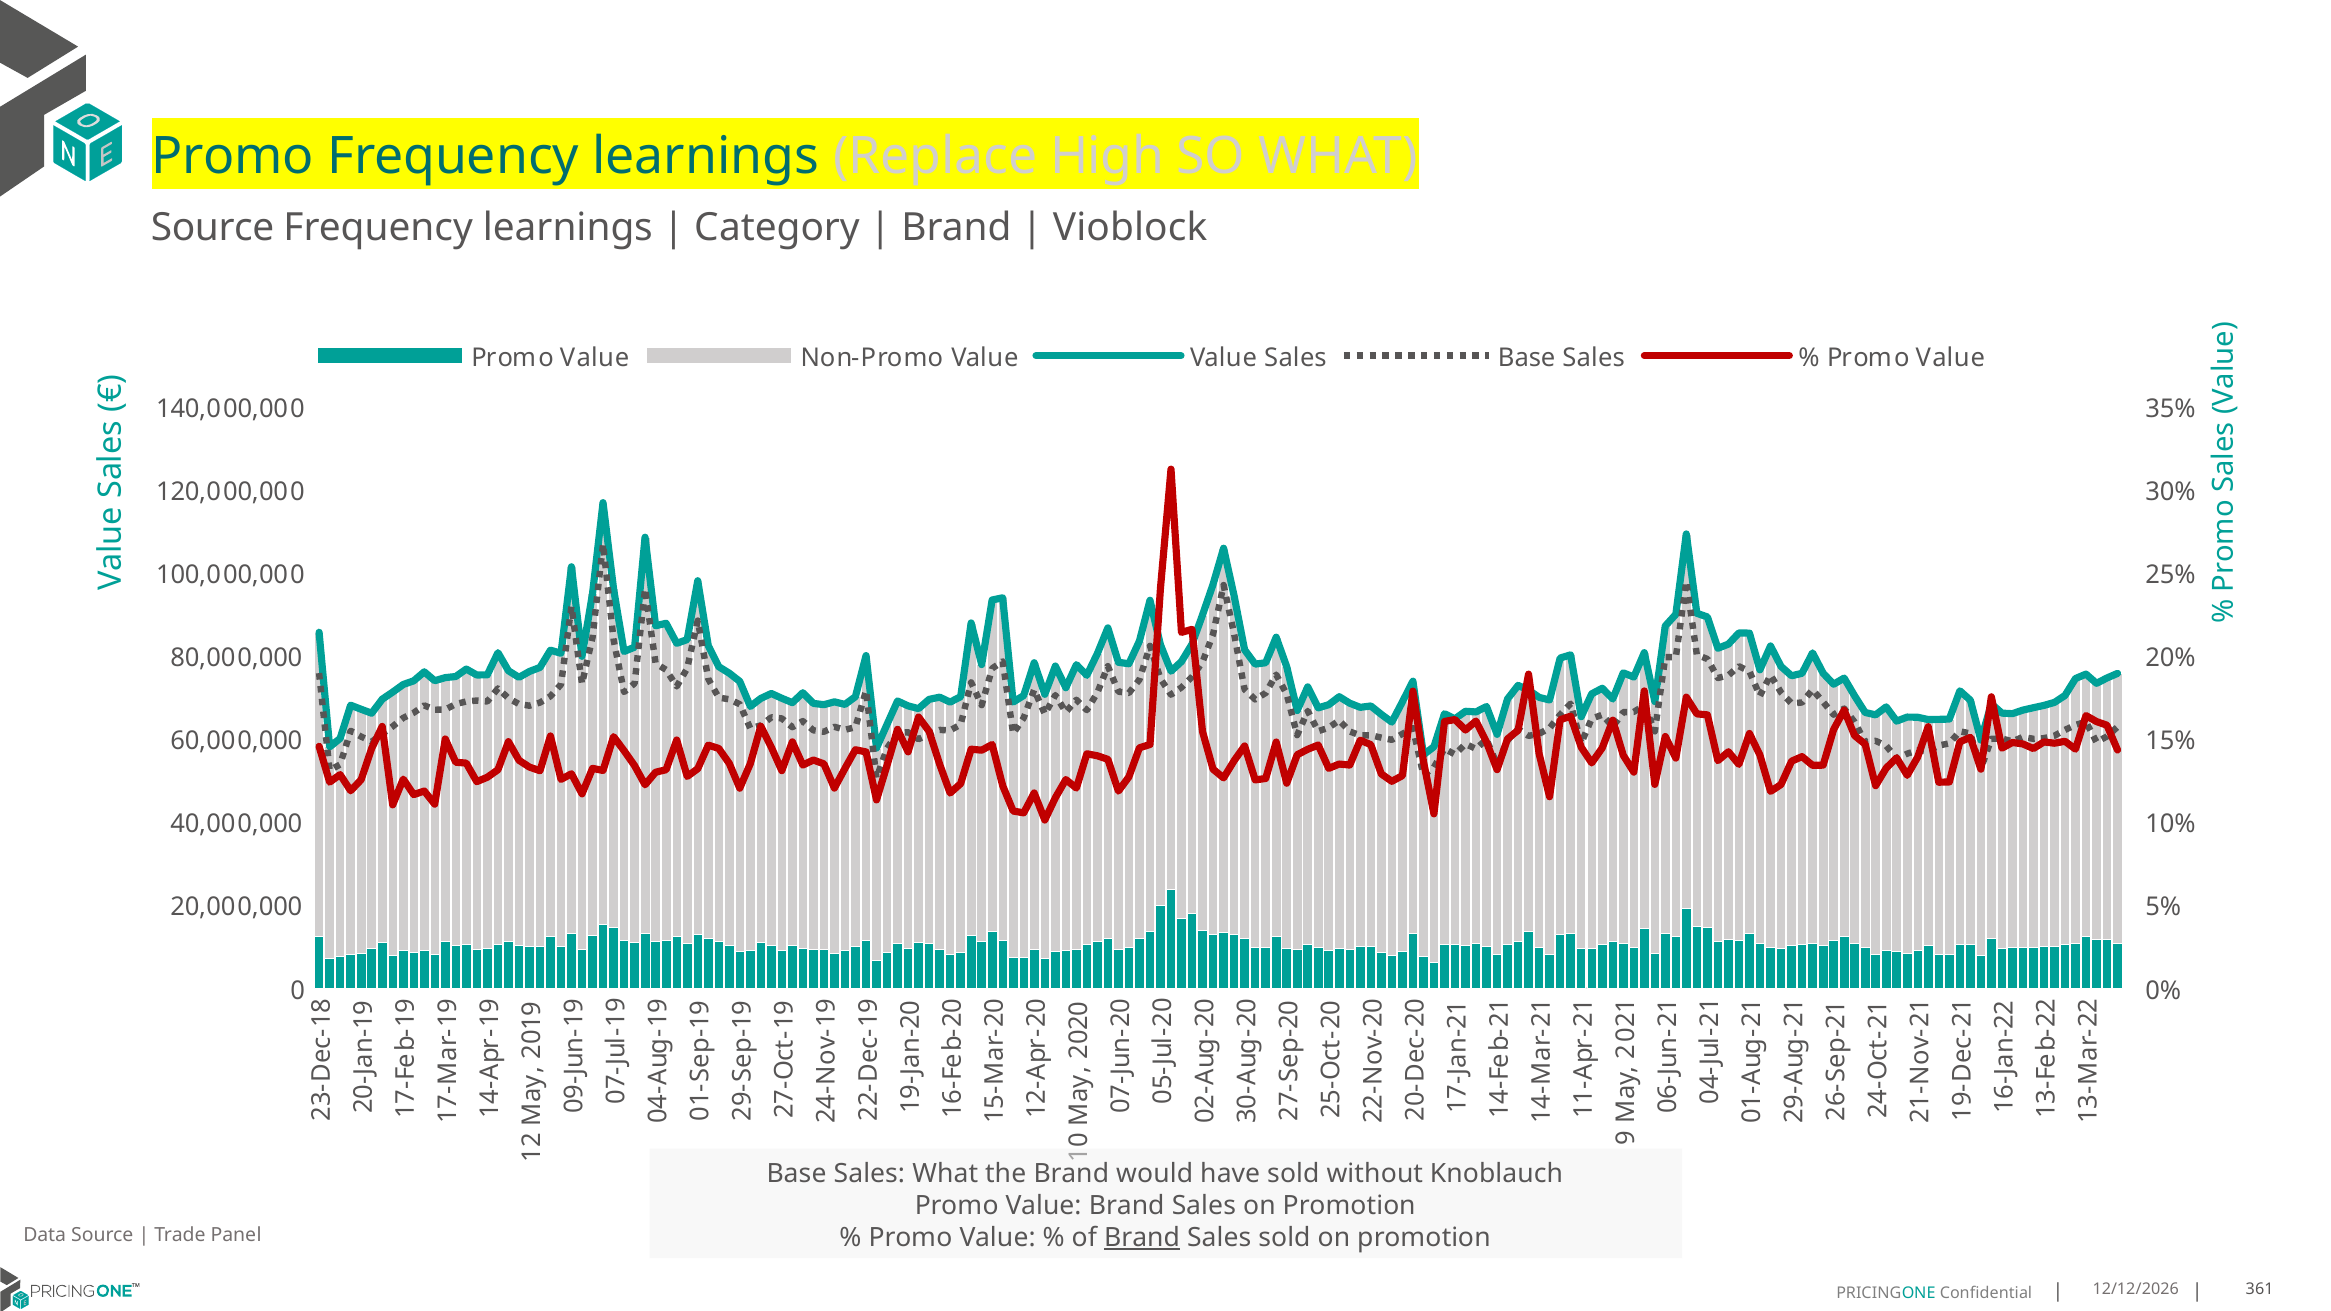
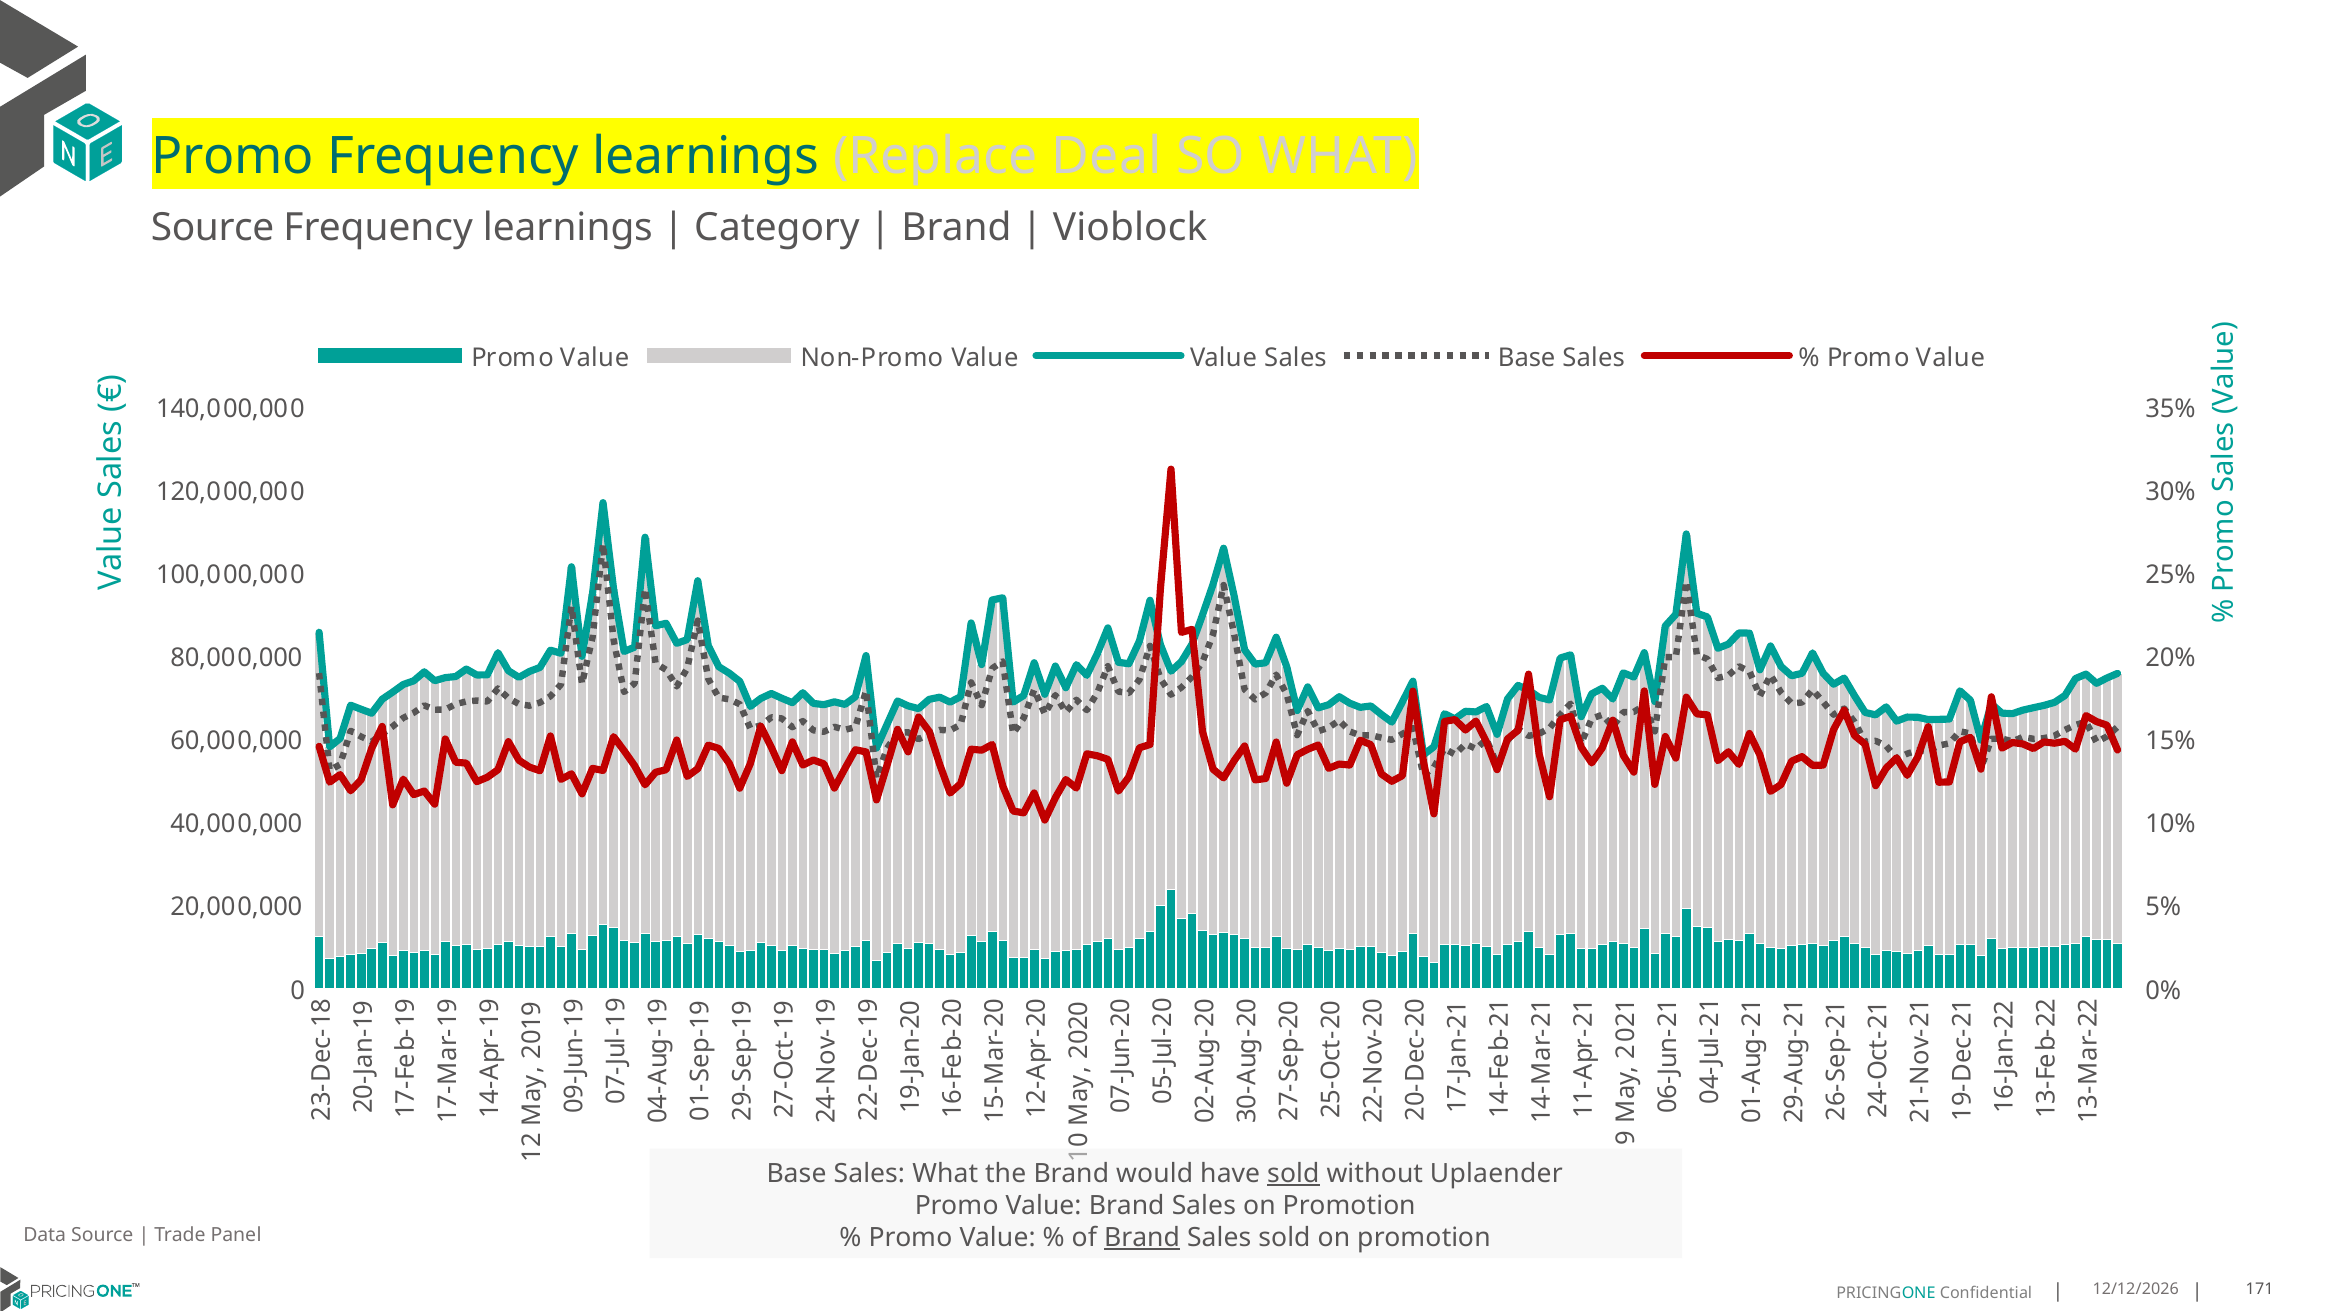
High: High -> Deal (1107, 157)
sold underline: none -> present (1293, 1174)
Knoblauch: Knoblauch -> Uplaender (1496, 1174)
361: 361 -> 171 (2260, 1289)
